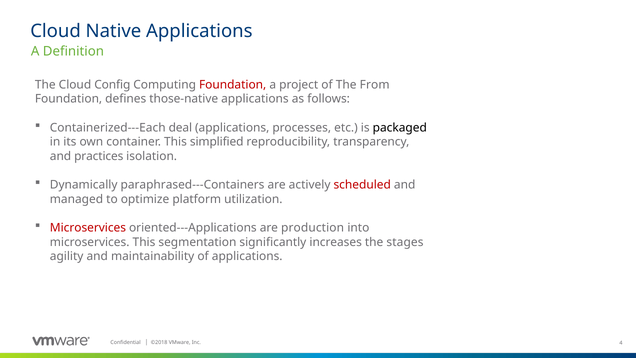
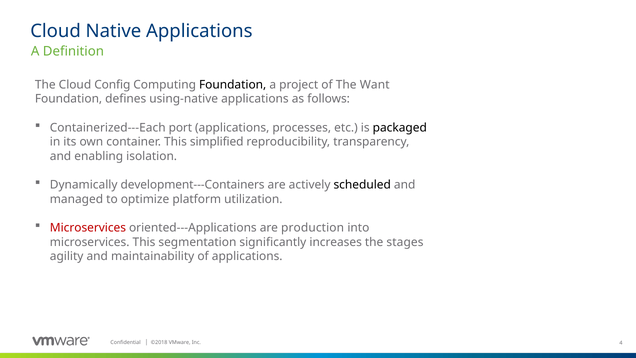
Foundation colour: red -> black (233, 85)
From: From -> Want (375, 85)
those-native: those-native -> using-native (184, 99)
deal: deal -> port (180, 128)
practices: practices -> enabling (99, 156)
paraphrased---Containers: paraphrased---Containers -> development---Containers (193, 185)
scheduled colour: red -> black (362, 185)
